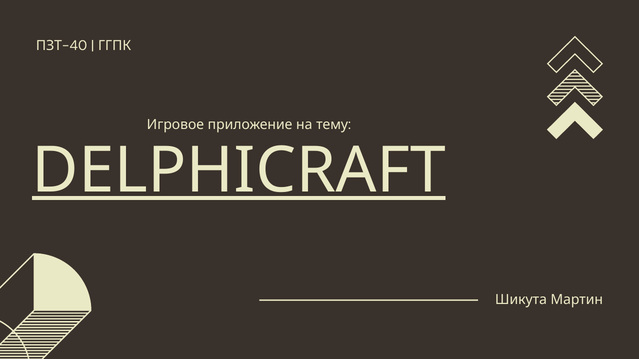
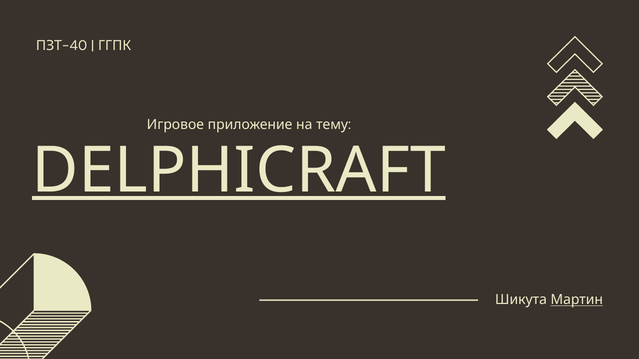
Мартин underline: none -> present (577, 300)
